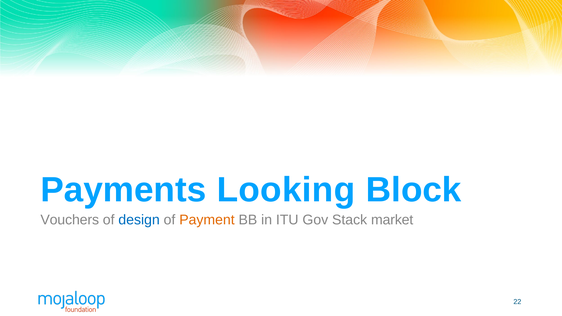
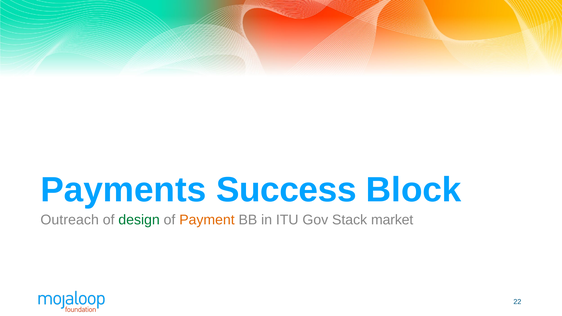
Looking: Looking -> Success (286, 190)
Vouchers: Vouchers -> Outreach (70, 220)
design colour: blue -> green (139, 220)
